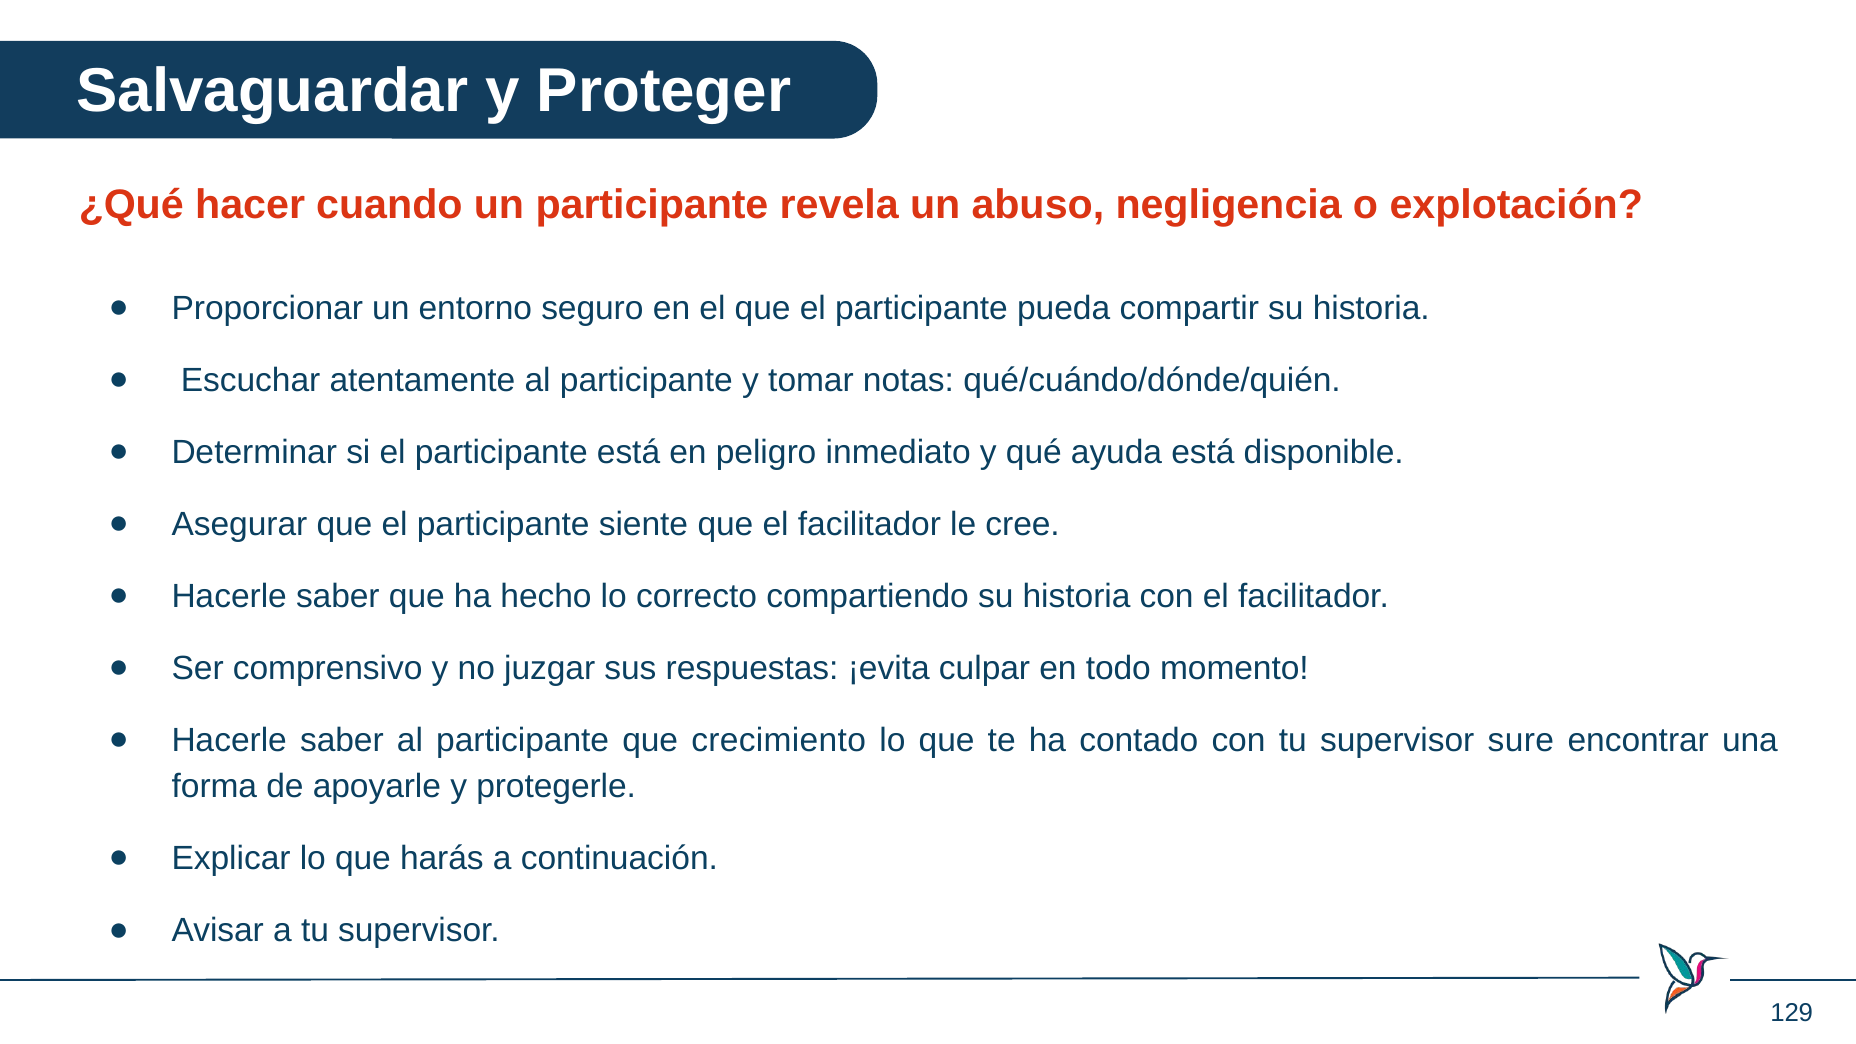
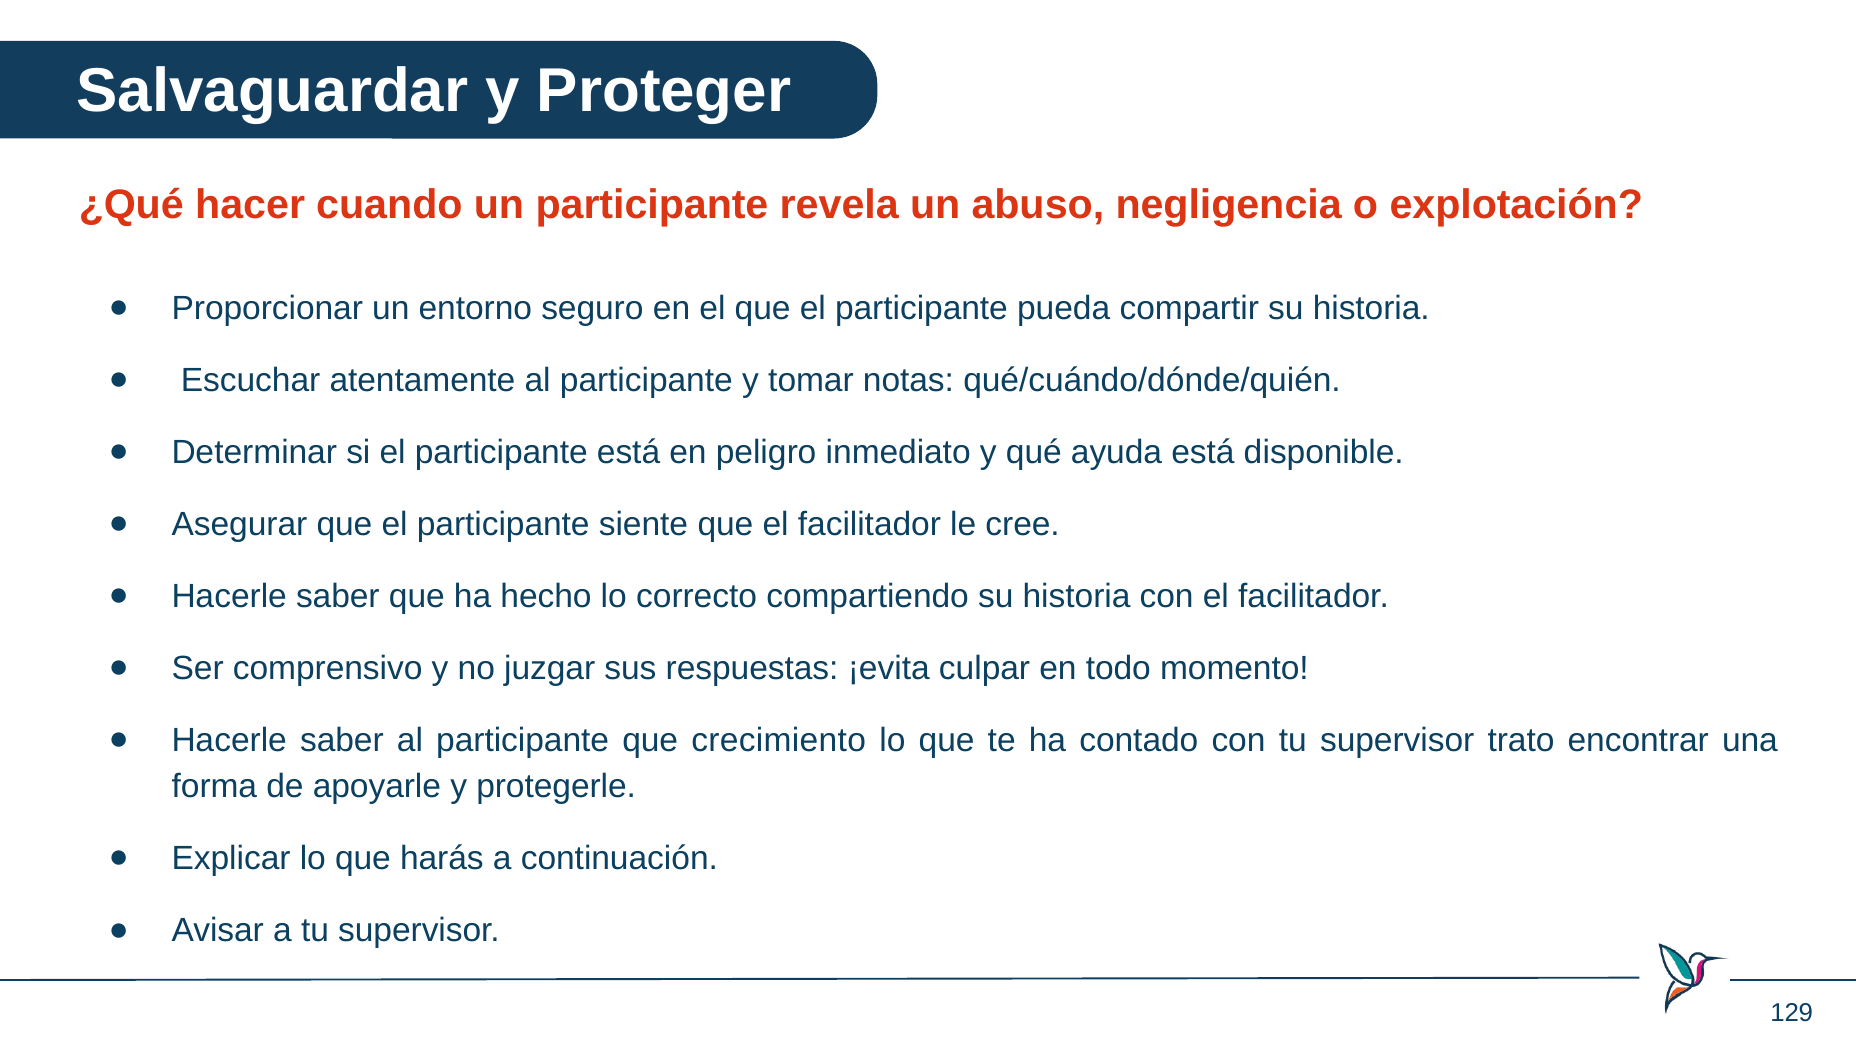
sure: sure -> trato (1521, 741)
